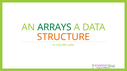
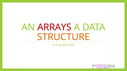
ARRAYS colour: green -> red (54, 27)
